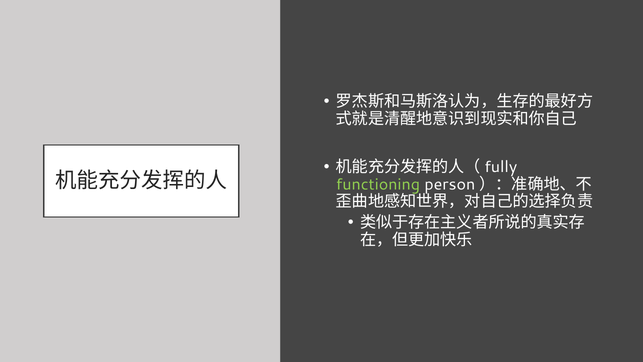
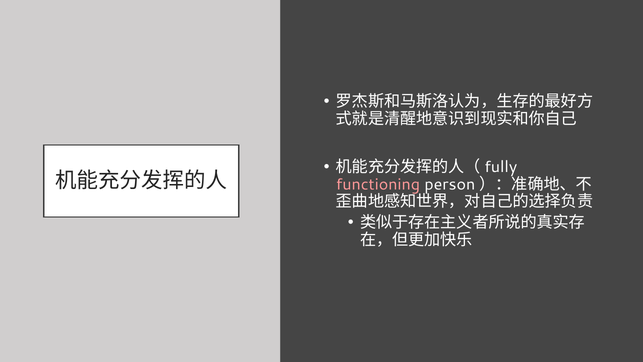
functioning colour: light green -> pink (378, 184)
